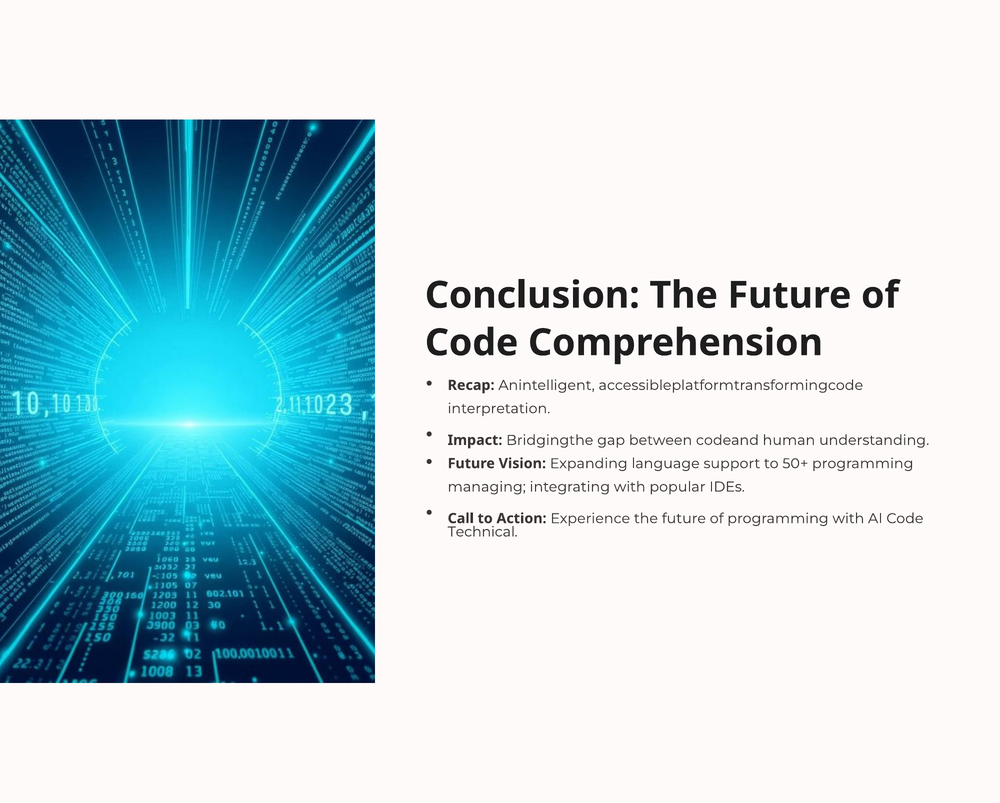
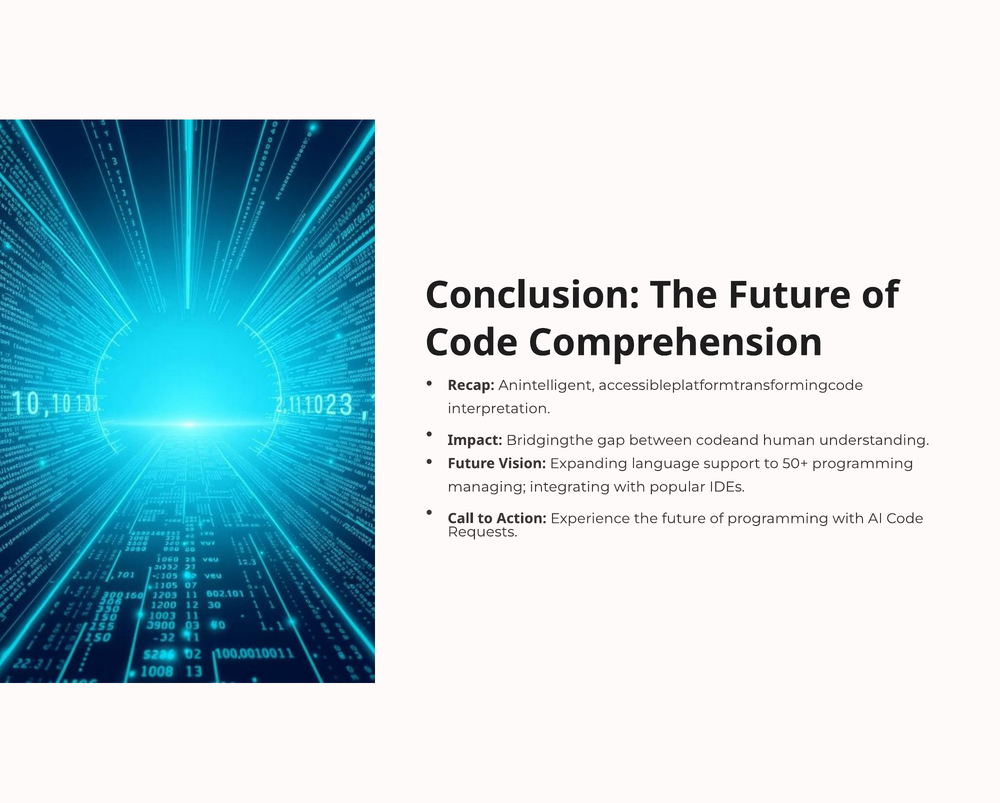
Technical: Technical -> Requests (483, 532)
